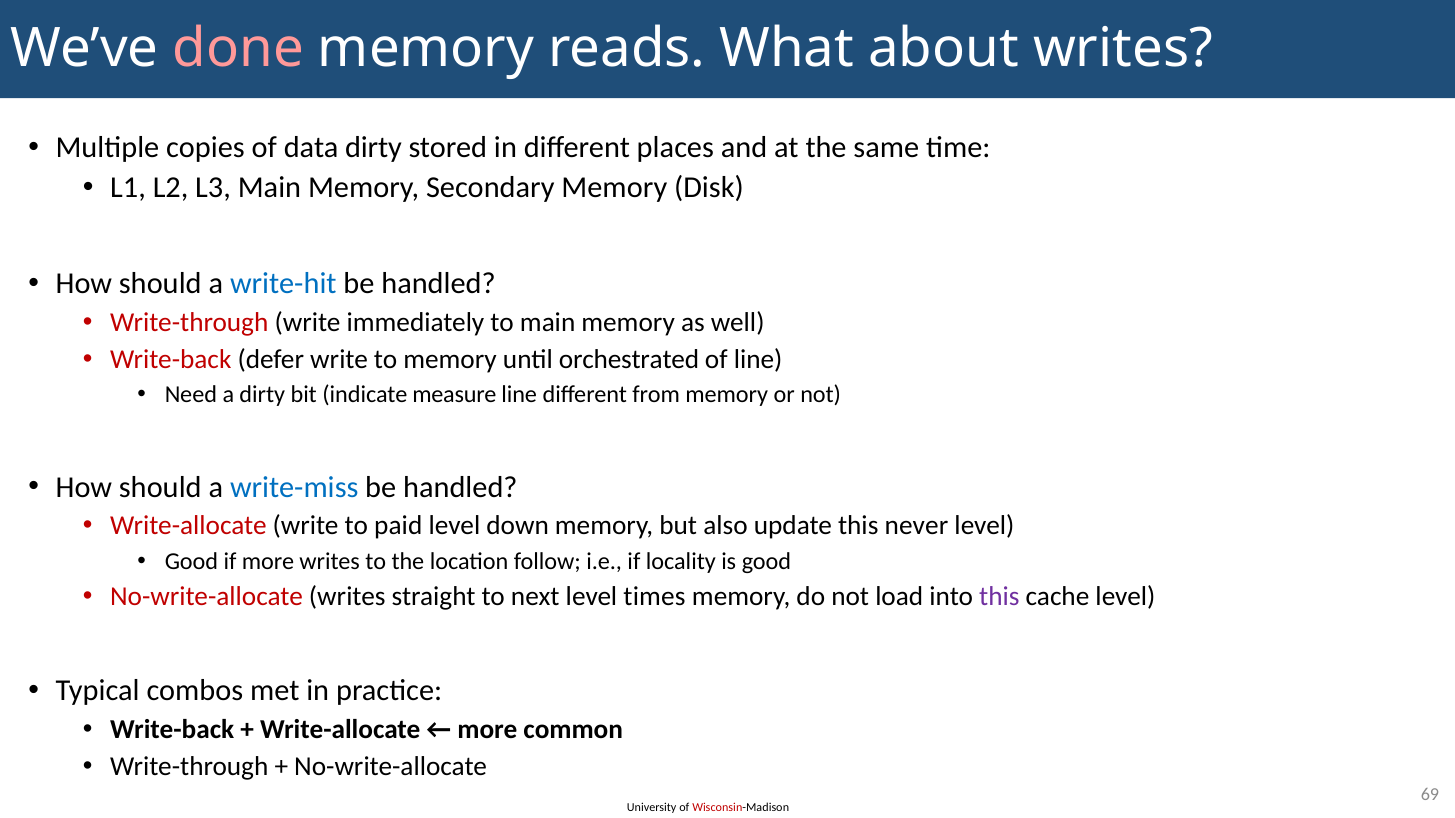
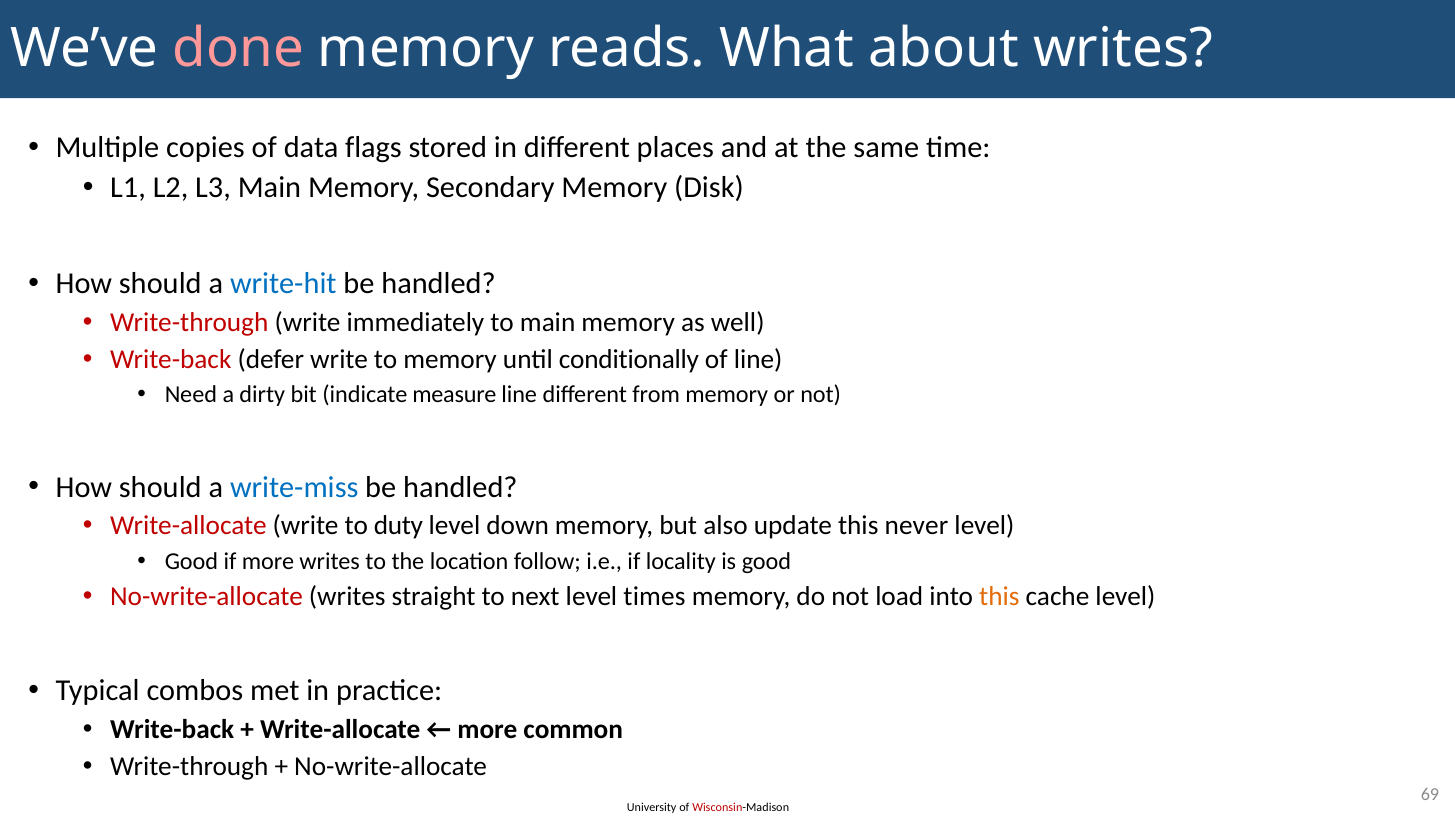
data dirty: dirty -> flags (373, 148)
orchestrated: orchestrated -> conditionally (629, 360)
paid: paid -> duty (398, 526)
this colour: purple -> orange (999, 597)
